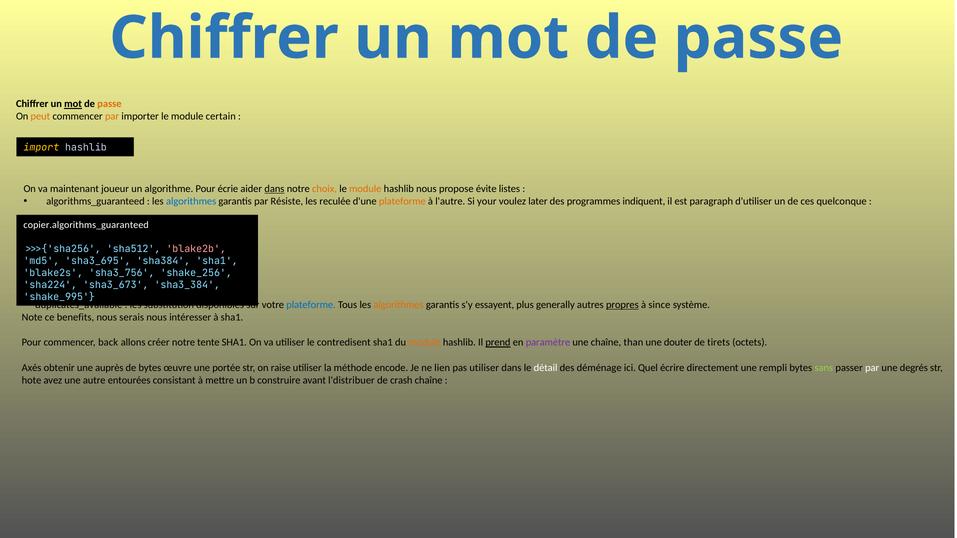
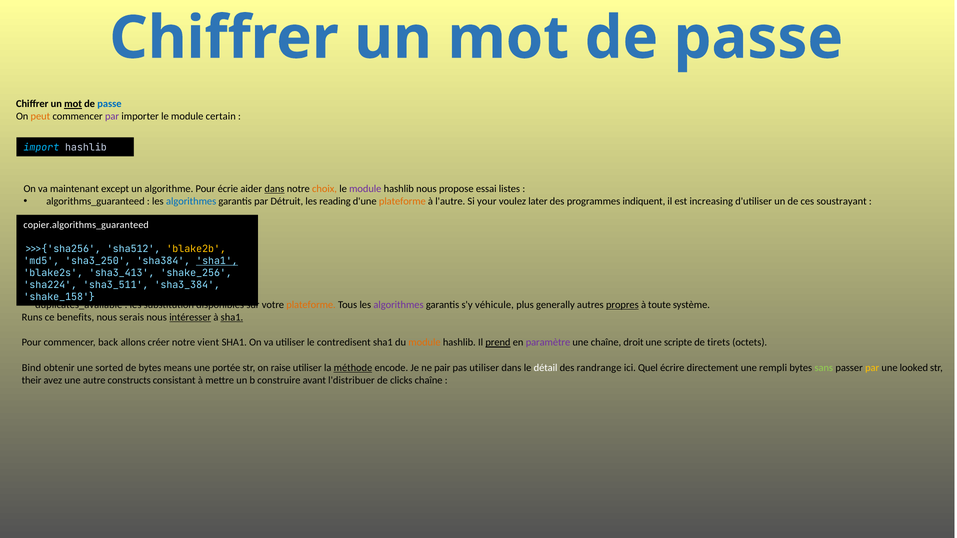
passe colour: orange -> blue (109, 104)
par colour: orange -> purple (112, 117)
import colour: yellow -> light blue (41, 148)
joueur: joueur -> except (115, 189)
module colour: orange -> purple (365, 189)
évite: évite -> essai (486, 189)
Résiste: Résiste -> Détruit (287, 202)
reculée: reculée -> reading (335, 202)
paragraph: paragraph -> increasing (711, 202)
quelconque: quelconque -> soustrayant (842, 202)
blake2b colour: pink -> yellow (196, 249)
sha3_695: sha3_695 -> sha3_250 (98, 261)
sha1 underline: none -> present (217, 261)
sha3_756: sha3_756 -> sha3_413 (122, 273)
sha3_673: sha3_673 -> sha3_511 (116, 285)
shake_995: shake_995 -> shake_158 (59, 297)
plateforme colour: blue -> orange (311, 305)
algorithmes colour: orange -> purple (399, 305)
essayent: essayent -> véhicule (494, 305)
since: since -> toute (659, 305)
Note: Note -> Runs (32, 318)
intéresser underline: none -> present (190, 318)
sha1 underline: none -> present (232, 318)
tente: tente -> vient (208, 343)
than: than -> droit (634, 343)
douter: douter -> scripte (678, 343)
Axés: Axés -> Bind (31, 368)
auprès: auprès -> sorted (109, 368)
œuvre: œuvre -> means (178, 368)
méthode underline: none -> present (353, 368)
lien: lien -> pair (442, 368)
déménage: déménage -> randrange (599, 368)
par colour: white -> yellow (872, 368)
degrés: degrés -> looked (914, 368)
hote: hote -> their (32, 380)
entourées: entourées -> constructs (129, 380)
crash: crash -> clicks (401, 380)
